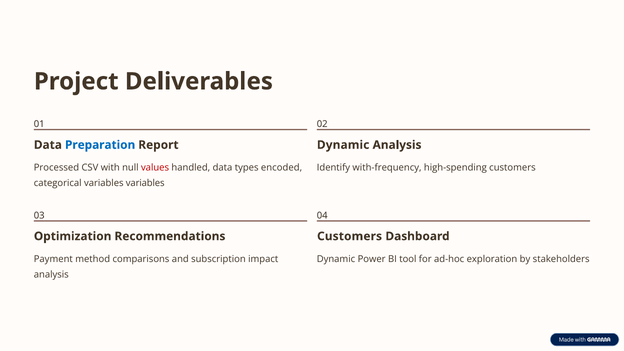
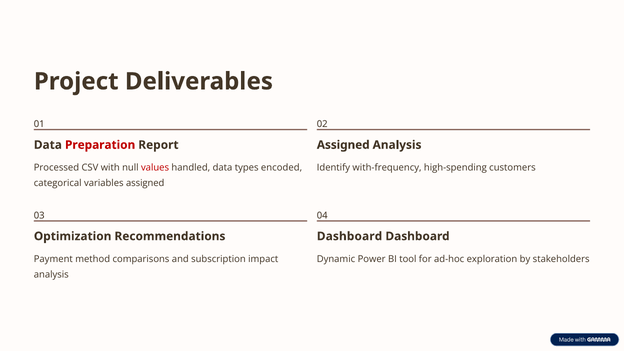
Preparation colour: blue -> red (100, 145)
Dynamic: Dynamic -> Assigned (343, 145)
variables variables: variables -> assigned (145, 183)
Customers: Customers -> Dashboard (350, 236)
